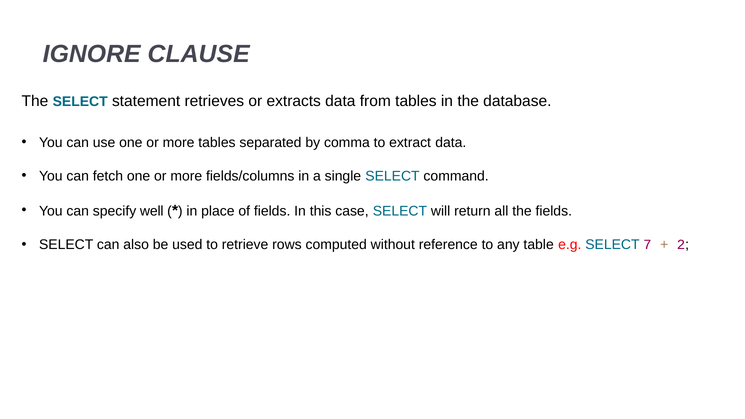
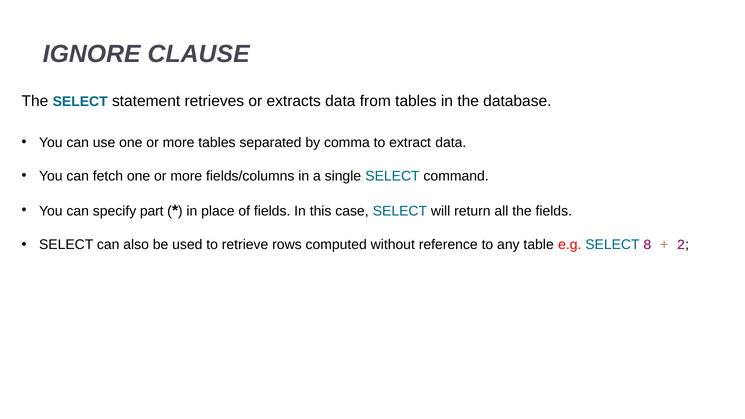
well: well -> part (152, 211)
7: 7 -> 8 (647, 245)
